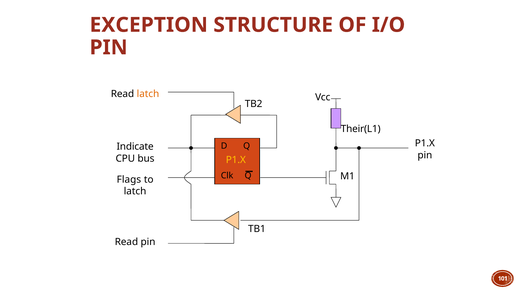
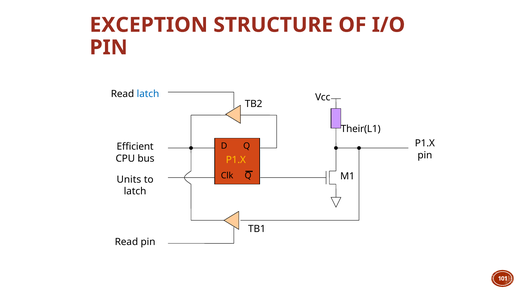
latch colour: orange -> blue (148, 94)
Indicate: Indicate -> Efficient (135, 147)
Flags: Flags -> Units (129, 180)
